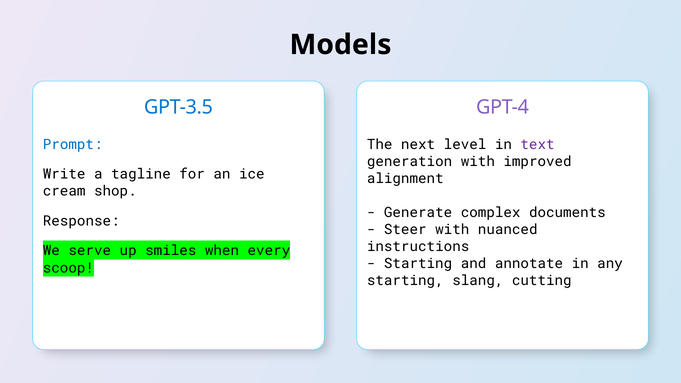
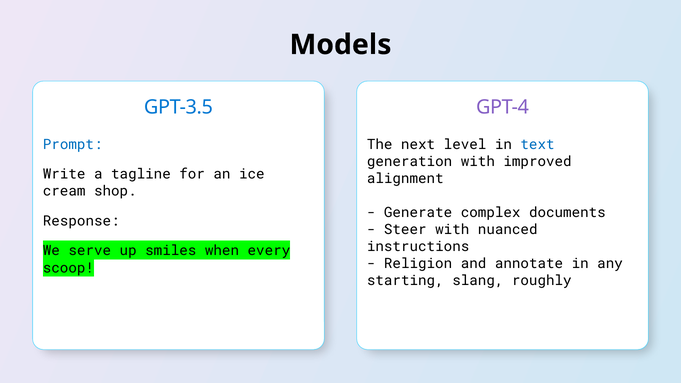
text colour: purple -> blue (538, 144)
Starting: Starting -> Religion (418, 264)
cutting: cutting -> roughly (542, 281)
